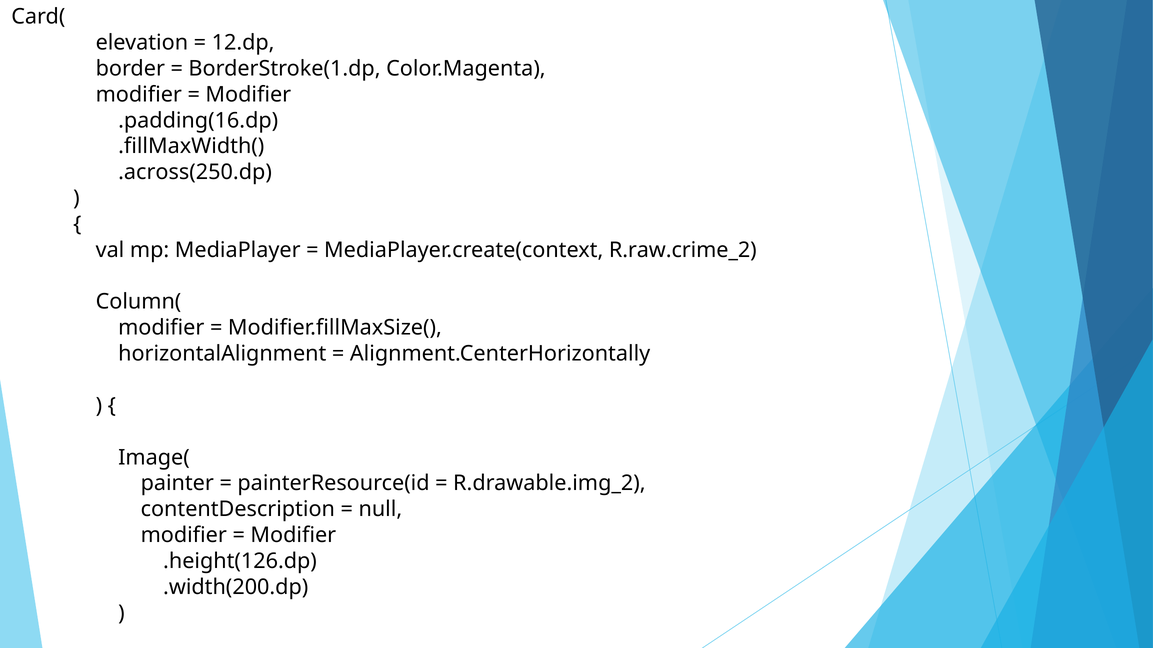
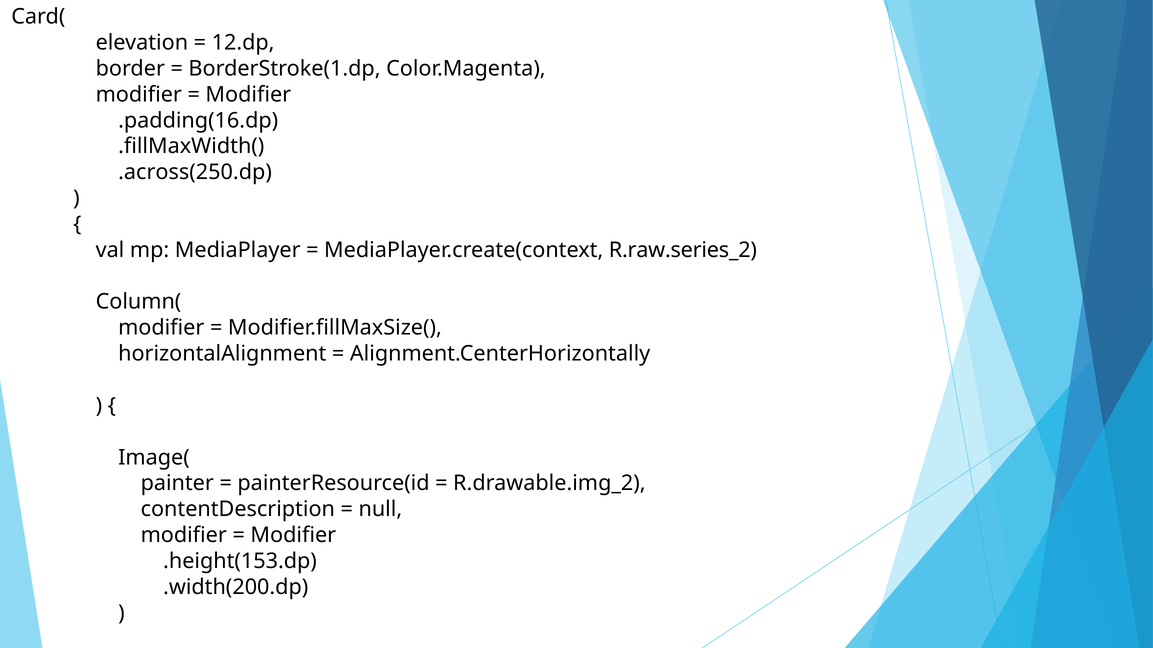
R.raw.crime_2: R.raw.crime_2 -> R.raw.series_2 (683, 250)
.height(126.dp: .height(126.dp -> .height(153.dp (240, 562)
